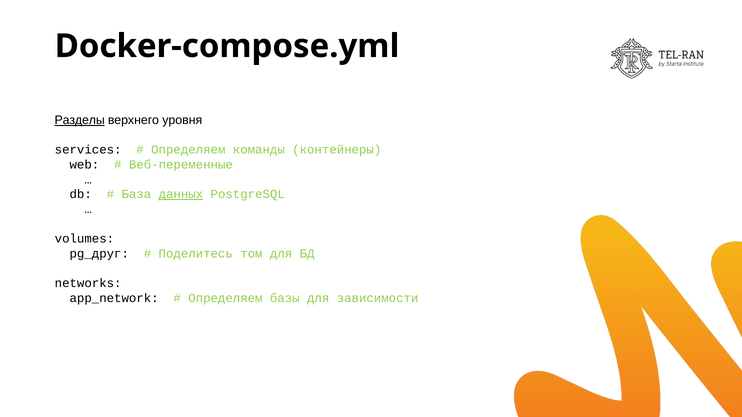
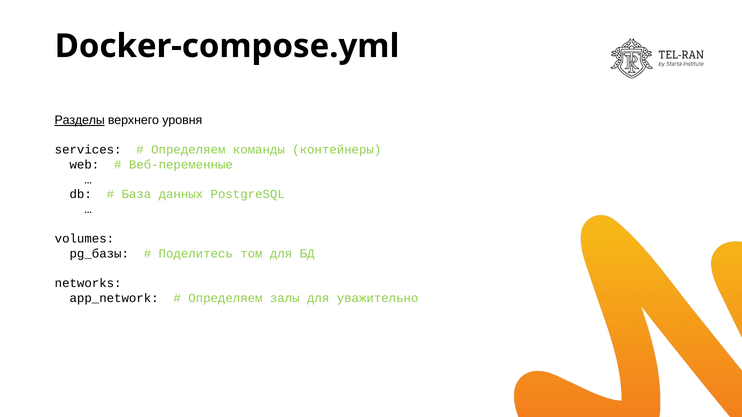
данных underline: present -> none (181, 194)
pg_друг: pg_друг -> pg_базы (99, 254)
базы: базы -> залы (285, 298)
зависимости: зависимости -> уважительно (378, 298)
